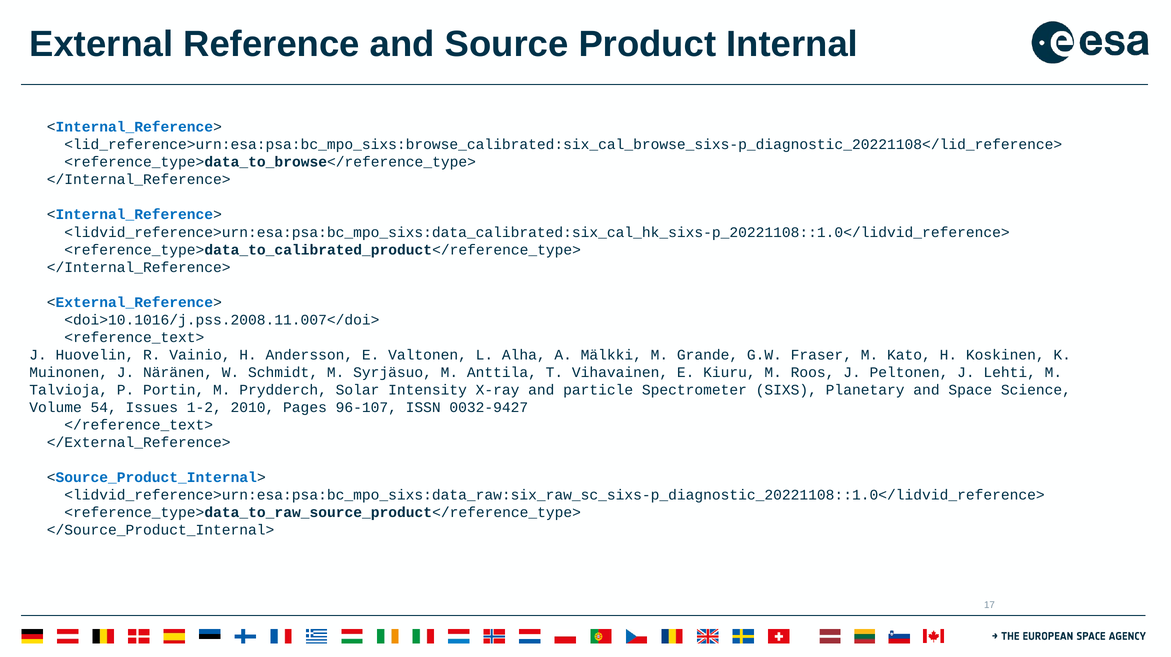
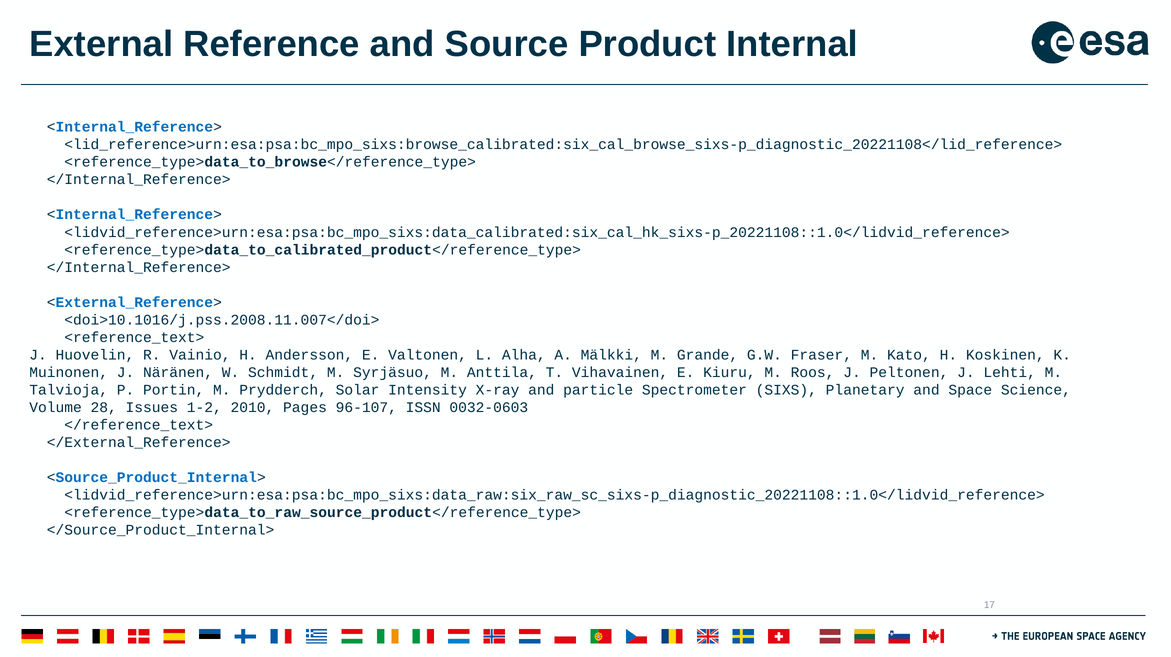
54: 54 -> 28 (104, 407)
0032-9427: 0032-9427 -> 0032-0603 (489, 407)
